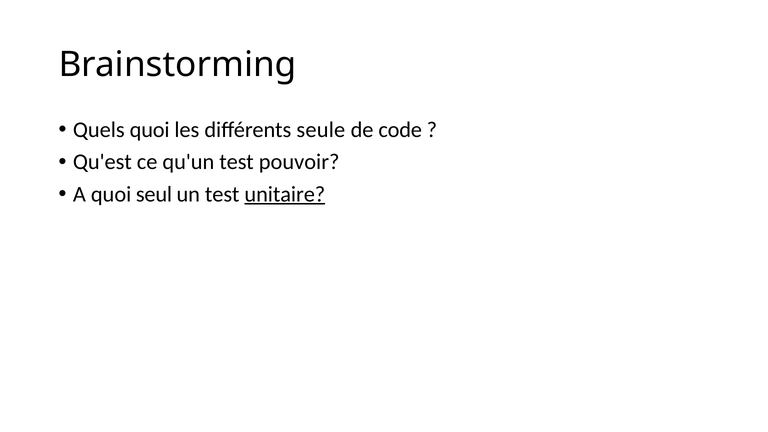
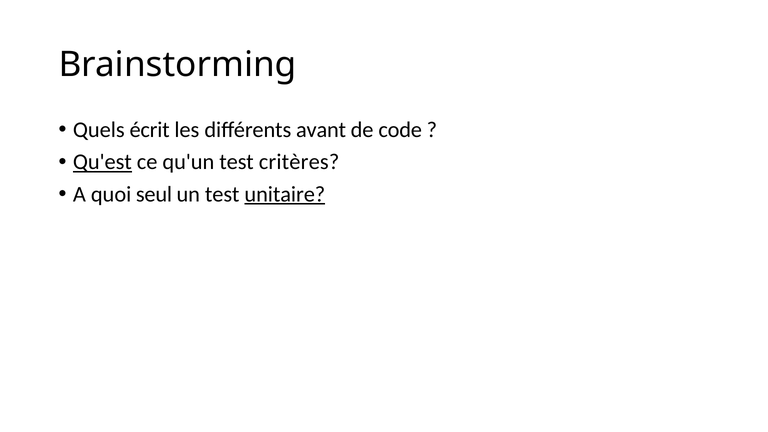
Quels quoi: quoi -> écrit (150, 130)
seule: seule -> avant (321, 130)
Qu'est underline: none -> present (102, 162)
pouvoir: pouvoir -> critères (299, 162)
